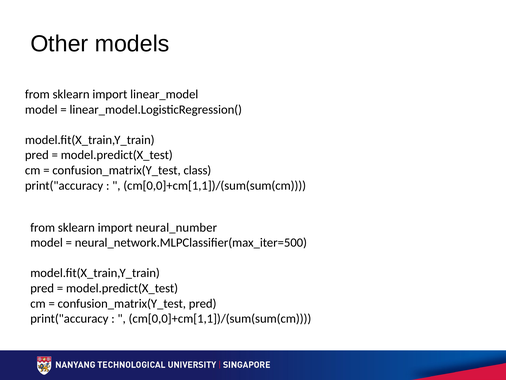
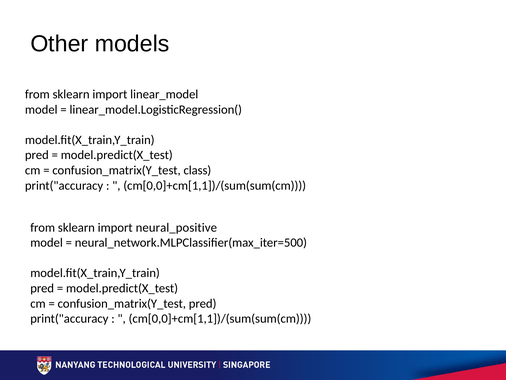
neural_number: neural_number -> neural_positive (176, 227)
